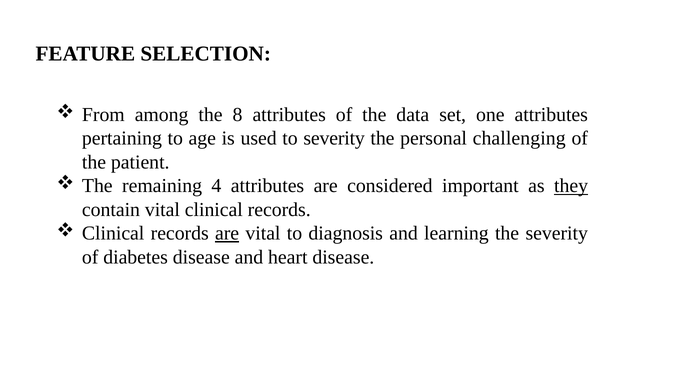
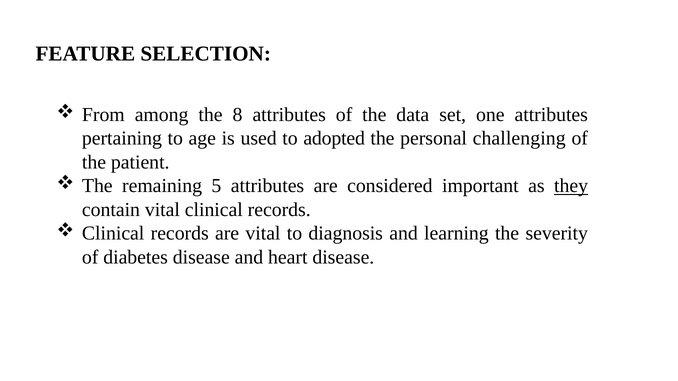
to severity: severity -> adopted (334, 139)
4: 4 -> 5 (216, 186)
are underline: present -> none (227, 234)
